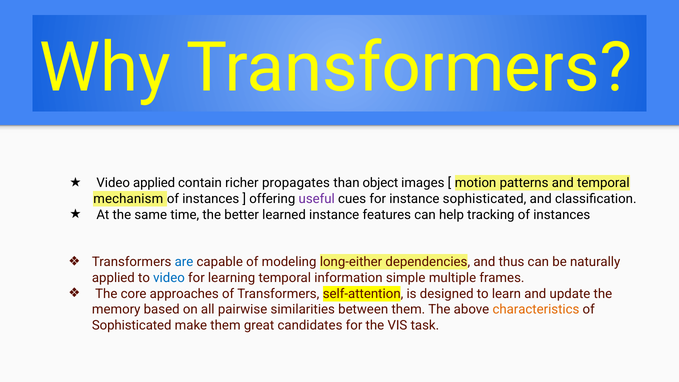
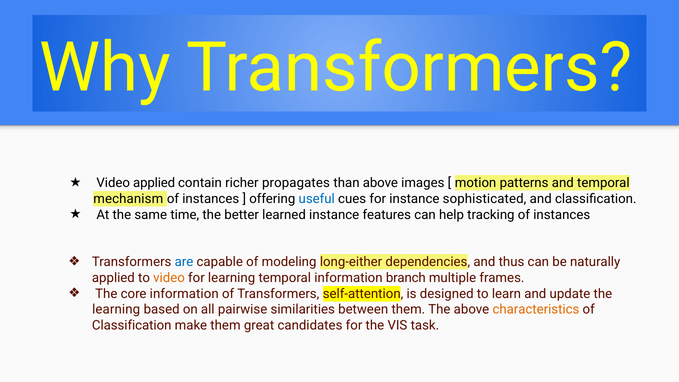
than object: object -> above (380, 183)
useful colour: purple -> blue (317, 199)
video colour: blue -> orange (169, 278)
simple: simple -> branch (406, 278)
core approaches: approaches -> information (184, 294)
memory: memory -> learning (116, 310)
Sophisticated: Sophisticated -> Classification (132, 325)
